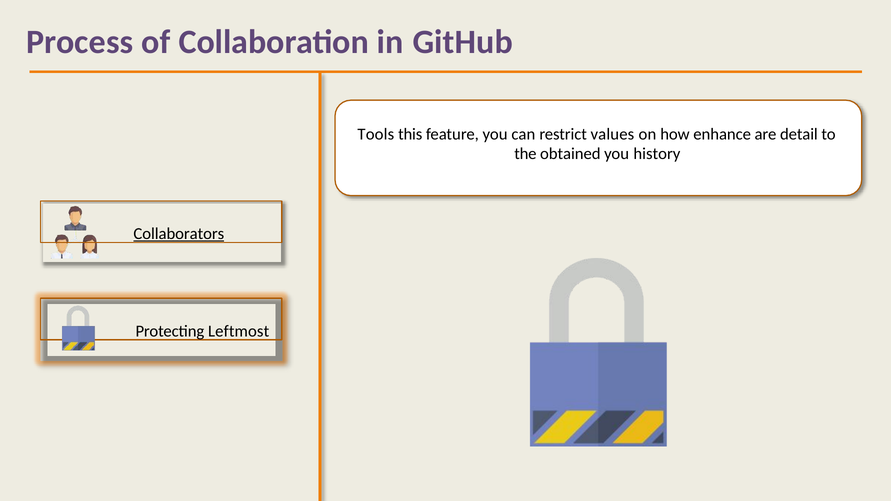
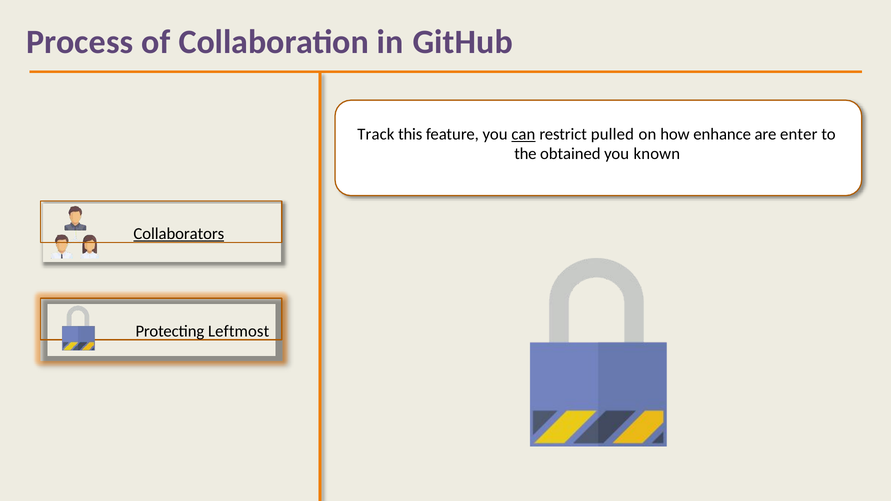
Tools: Tools -> Track (376, 134)
can underline: none -> present (523, 134)
values: values -> pulled (612, 134)
detail: detail -> enter (799, 134)
history: history -> known (657, 154)
